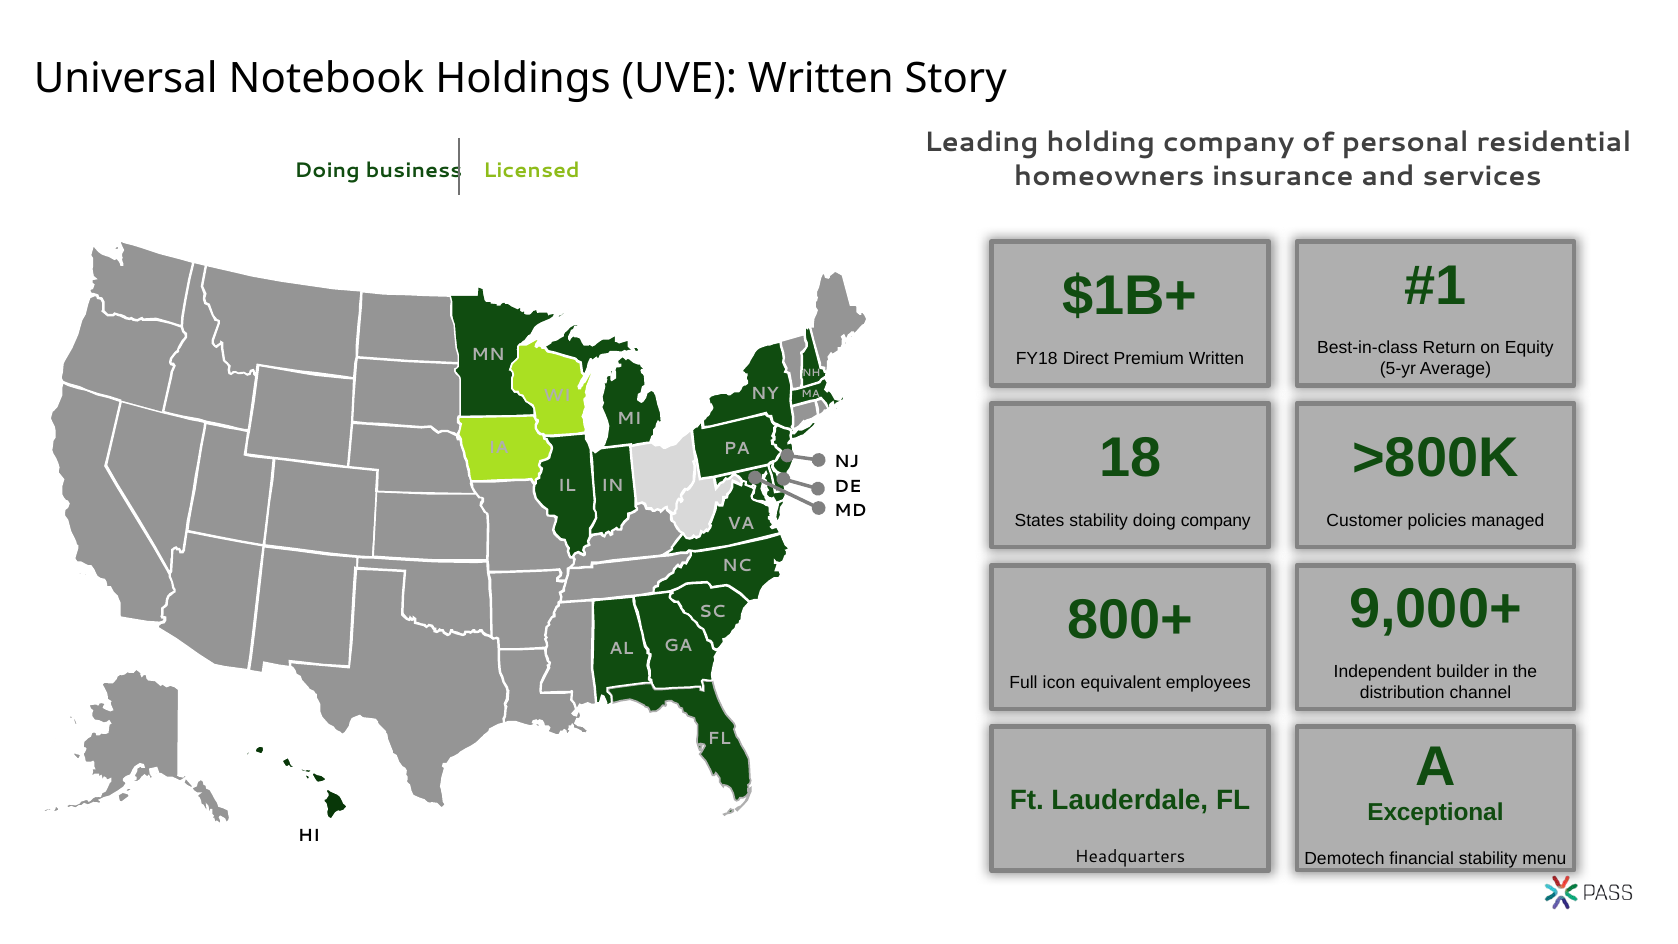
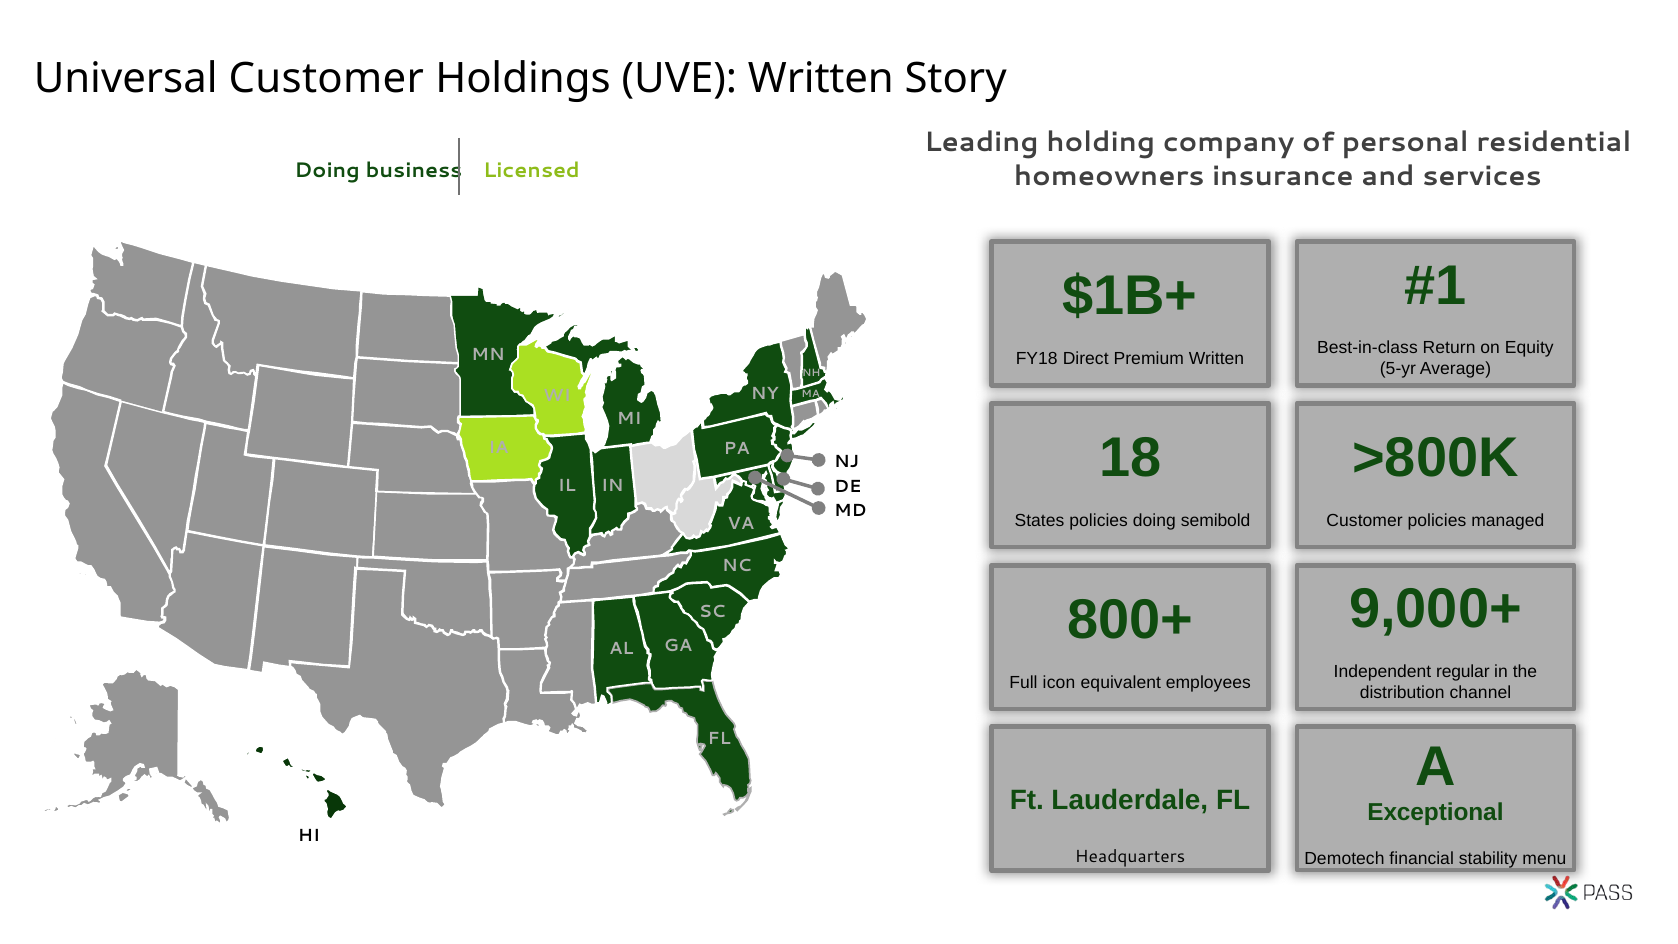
Universal Notebook: Notebook -> Customer (326, 79)
States stability: stability -> policies (1099, 520)
doing company: company -> semibold (1216, 520)
builder: builder -> regular (1463, 672)
